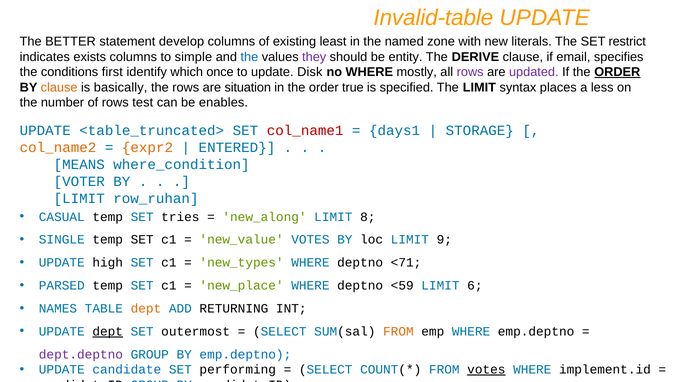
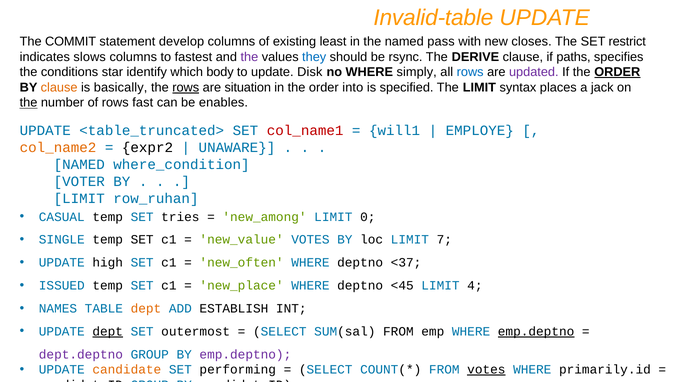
BETTER: BETTER -> COMMIT (71, 42)
zone: zone -> pass (441, 42)
literals: literals -> closes (532, 42)
exists: exists -> slows (90, 57)
simple: simple -> fastest (193, 57)
the colour: blue -> purple (249, 57)
they colour: purple -> blue (314, 57)
entity: entity -> rsync (406, 57)
email: email -> paths (574, 57)
first: first -> star (112, 72)
once: once -> body (220, 72)
mostly: mostly -> simply (417, 72)
rows colour: purple -> blue (470, 72)
rows underline: none -> present (186, 88)
true: true -> into (353, 88)
less: less -> jack (602, 88)
the underline: none -> present (29, 103)
test: test -> fast (143, 103)
days1: days1 -> will1 (395, 131)
STORAGE: STORAGE -> EMPLOYE (480, 131)
expr2 colour: orange -> black (147, 148)
ENTERED: ENTERED -> UNAWARE (237, 148)
MEANS: MEANS -> NAMED (79, 165)
new_along: new_along -> new_among (265, 217)
8: 8 -> 0 (368, 217)
9: 9 -> 7 (444, 240)
new_types: new_types -> new_often (242, 263)
<71: <71 -> <37 (406, 263)
PARSED: PARSED -> ISSUED (62, 286)
<59: <59 -> <45 (402, 286)
6: 6 -> 4 (475, 286)
RETURNING: RETURNING -> ESTABLISH (234, 309)
FROM colour: orange -> black (398, 332)
emp.deptno underline: none -> present (536, 332)
emp.deptno colour: blue -> purple (245, 355)
candidate colour: blue -> orange (127, 370)
implement.id: implement.id -> primarily.id (605, 370)
